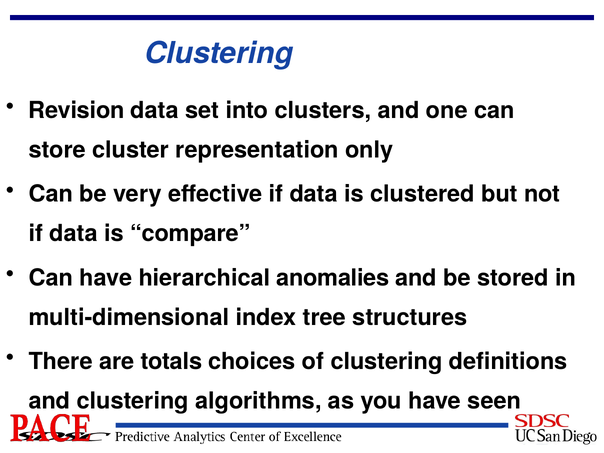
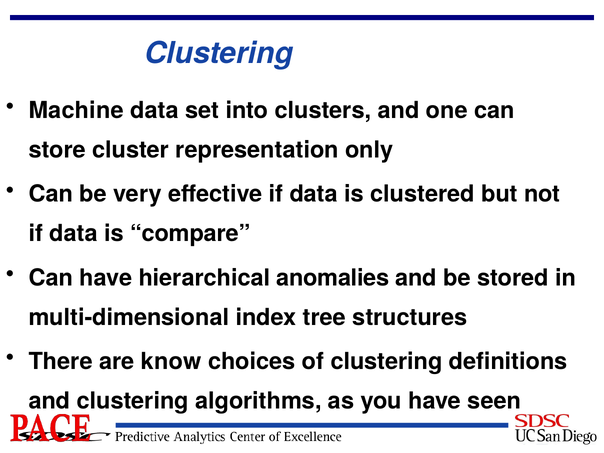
Revision: Revision -> Machine (76, 110)
totals: totals -> know (171, 361)
